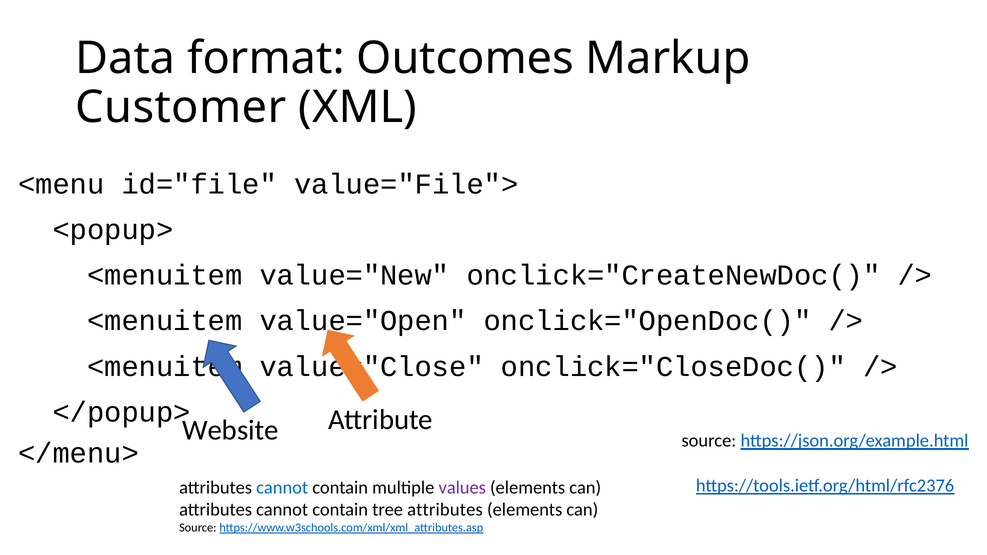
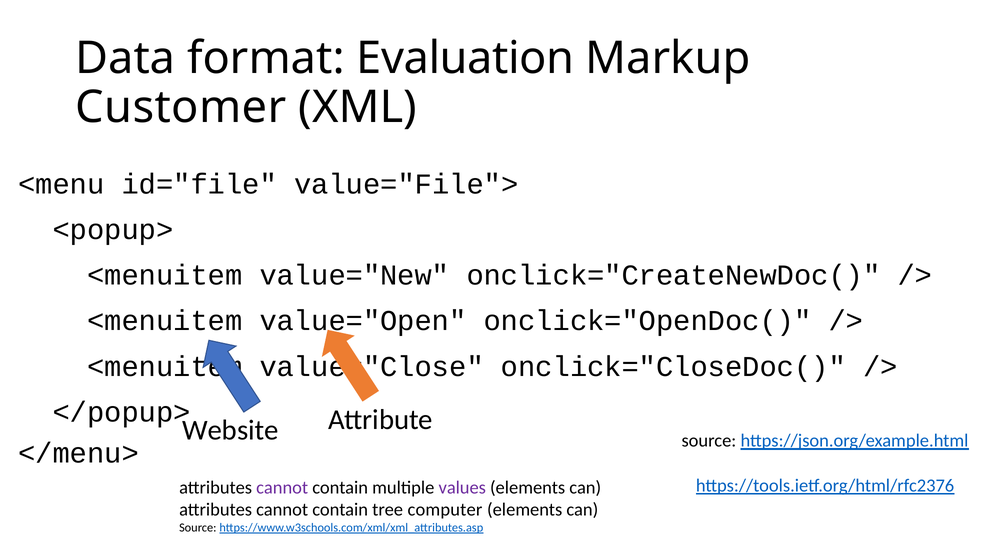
Outcomes: Outcomes -> Evaluation (465, 58)
cannot colour: blue -> purple (282, 488)
tree attributes: attributes -> computer (445, 510)
